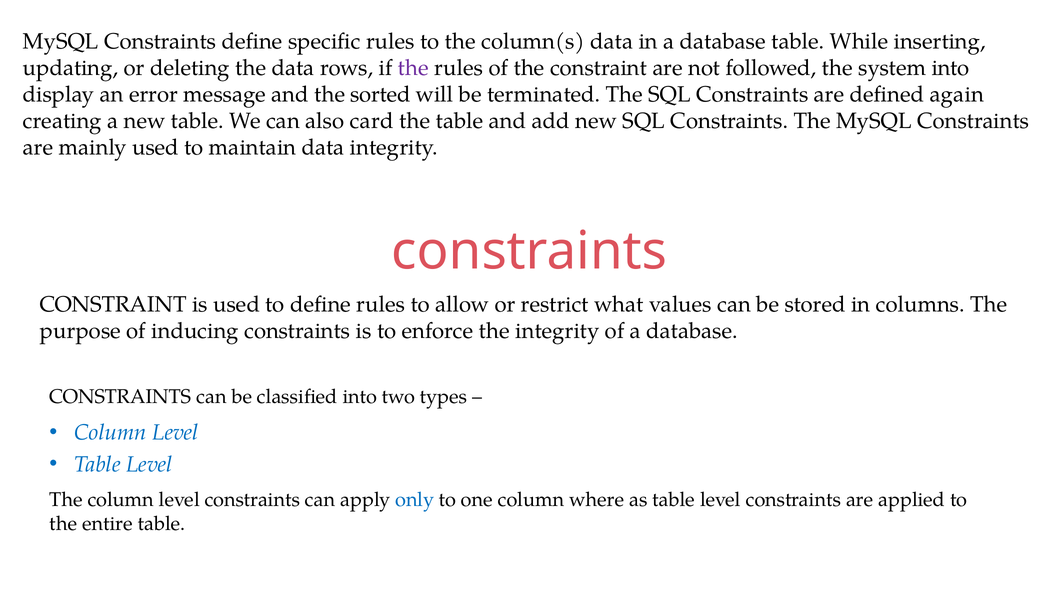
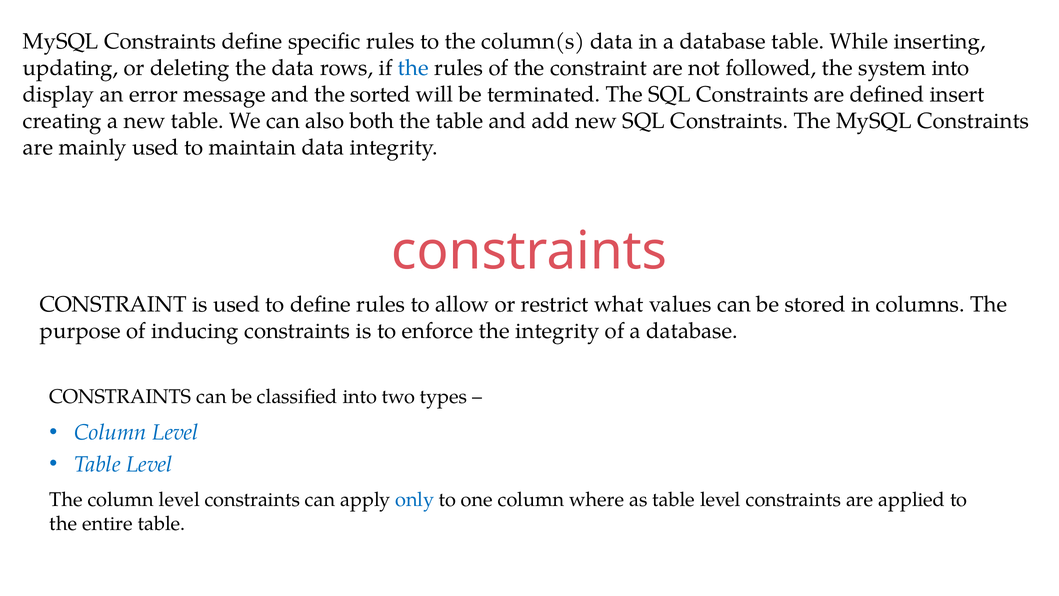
the colour: purple -> blue (413, 68)
again: again -> insert (957, 94)
card: card -> both (372, 121)
